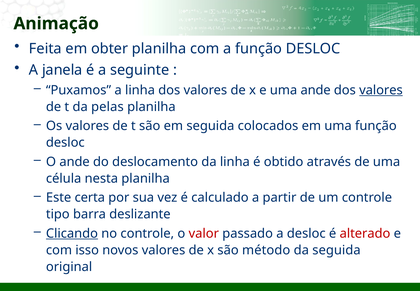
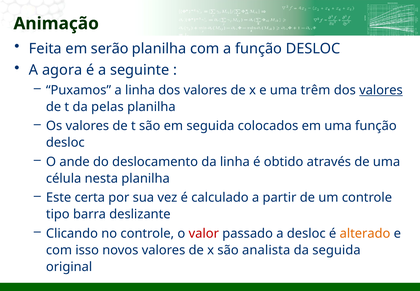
obter: obter -> serão (110, 49)
janela: janela -> agora (62, 70)
uma ande: ande -> trêm (315, 90)
Clicando underline: present -> none (72, 233)
alterado colour: red -> orange (365, 233)
método: método -> analista (266, 250)
